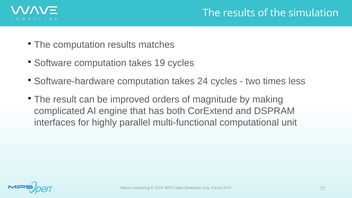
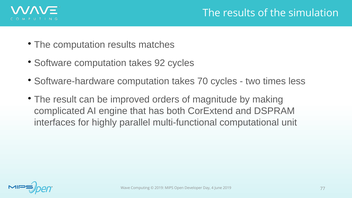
19: 19 -> 92 (160, 63)
24: 24 -> 70 (203, 81)
